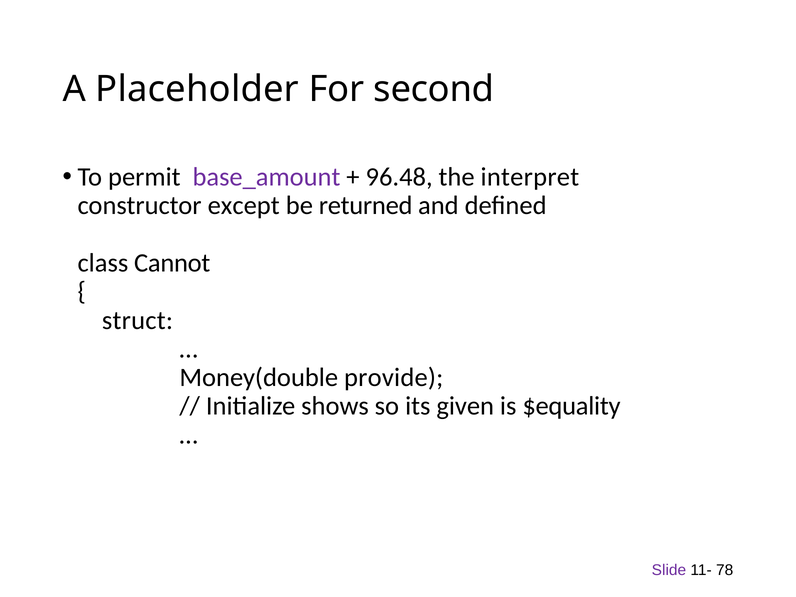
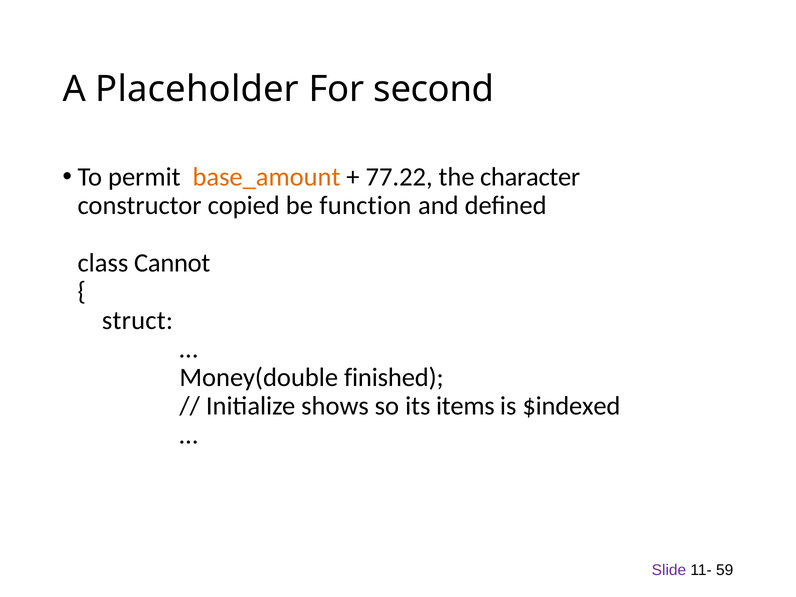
base_amount colour: purple -> orange (266, 177)
96.48: 96.48 -> 77.22 (399, 177)
interpret: interpret -> character (530, 177)
except: except -> copied (244, 206)
returned: returned -> function (365, 206)
provide: provide -> finished (394, 378)
given: given -> items (465, 406)
$equality: $equality -> $indexed (571, 406)
78: 78 -> 59 (725, 570)
